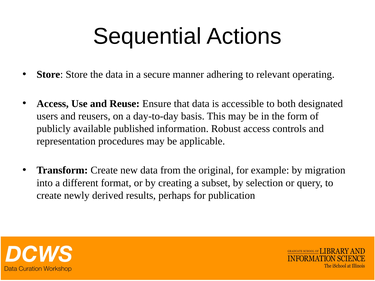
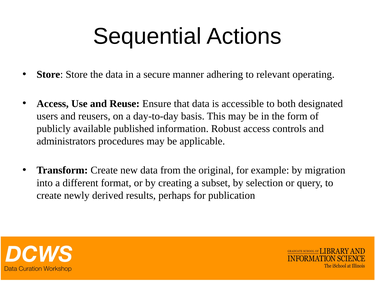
representation: representation -> administrators (66, 141)
